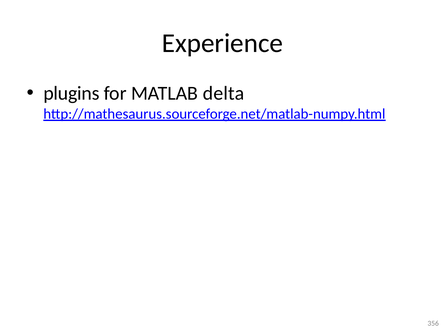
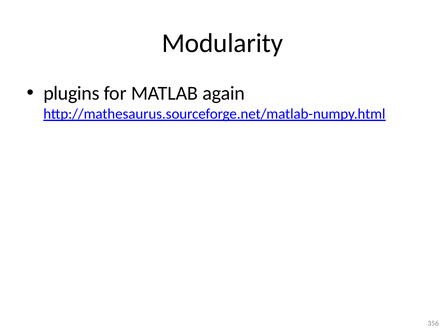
Experience: Experience -> Modularity (222, 43)
delta: delta -> again (224, 93)
